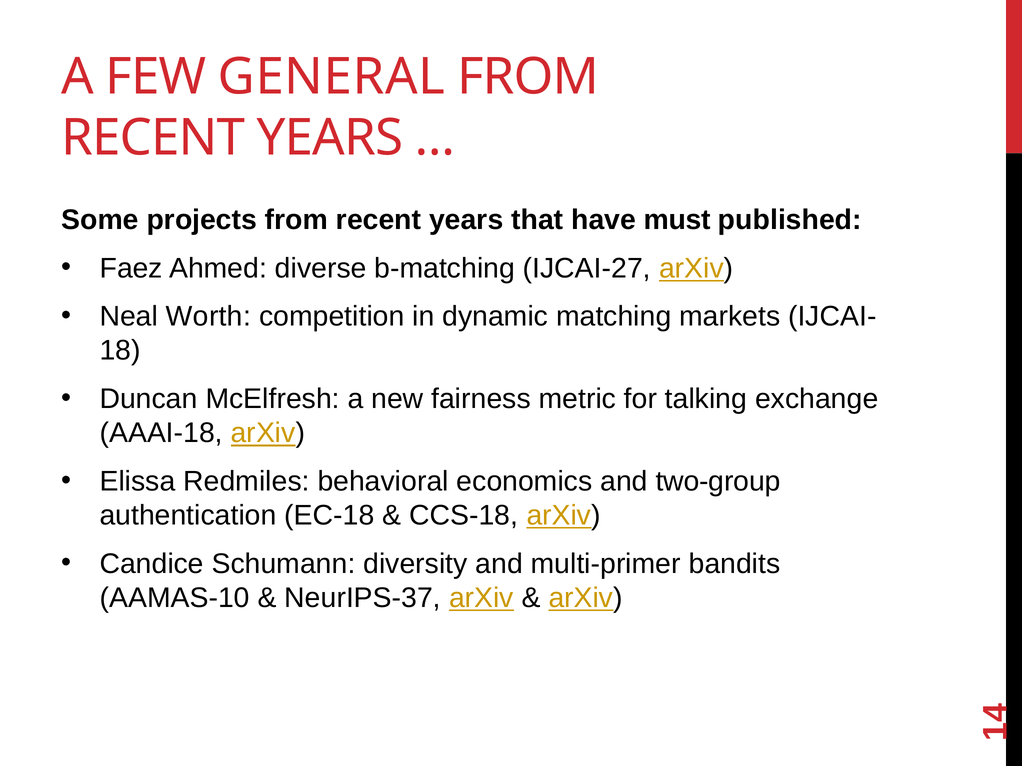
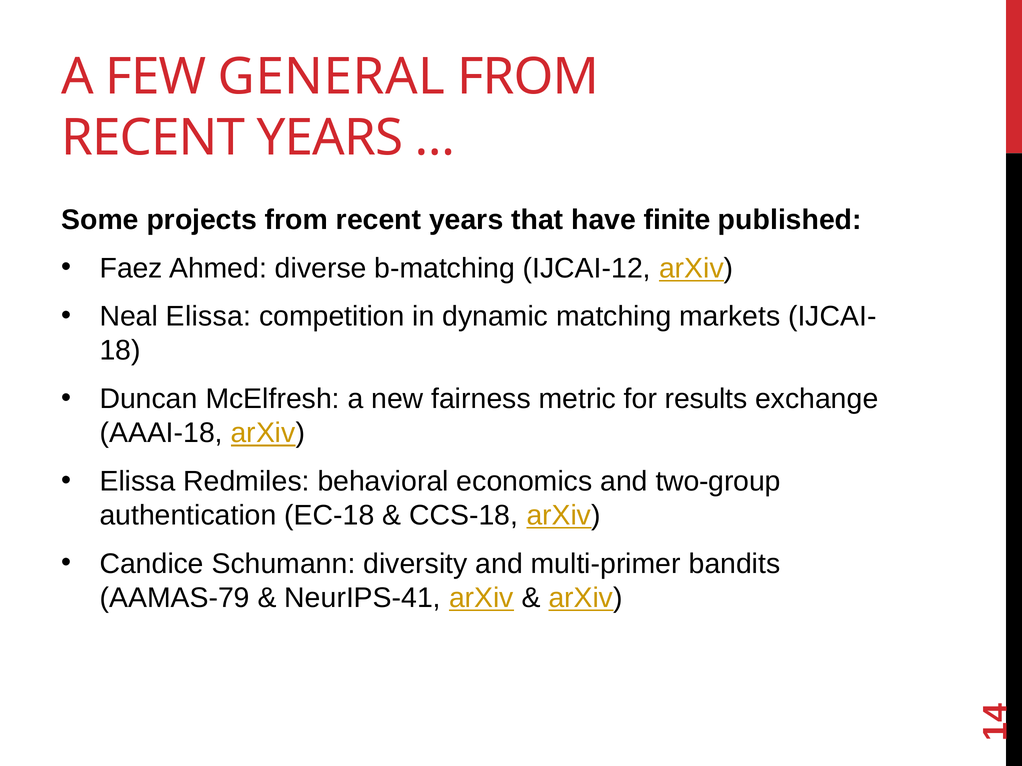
must: must -> finite (677, 220)
IJCAI-27: IJCAI-27 -> IJCAI-12 (587, 268)
Neal Worth: Worth -> Elissa (208, 317)
talking: talking -> results (706, 399)
AAMAS-10: AAMAS-10 -> AAMAS-79 (175, 598)
NeurIPS-37: NeurIPS-37 -> NeurIPS-41 (363, 598)
